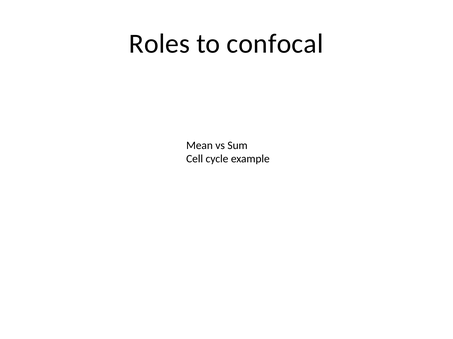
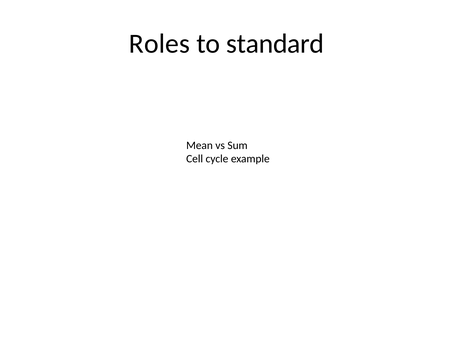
confocal: confocal -> standard (275, 44)
